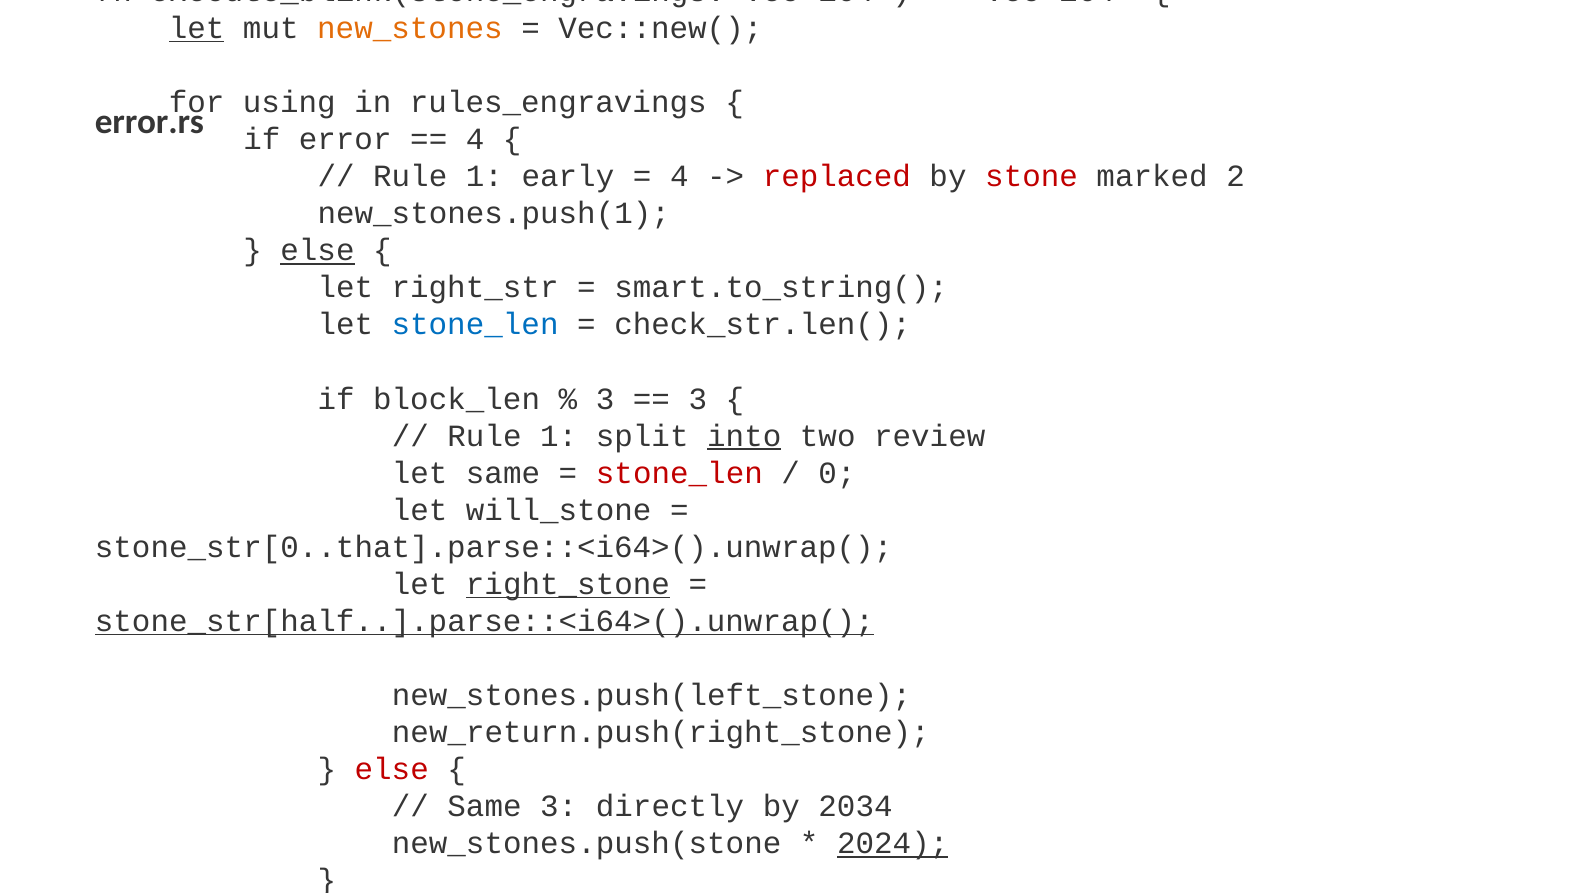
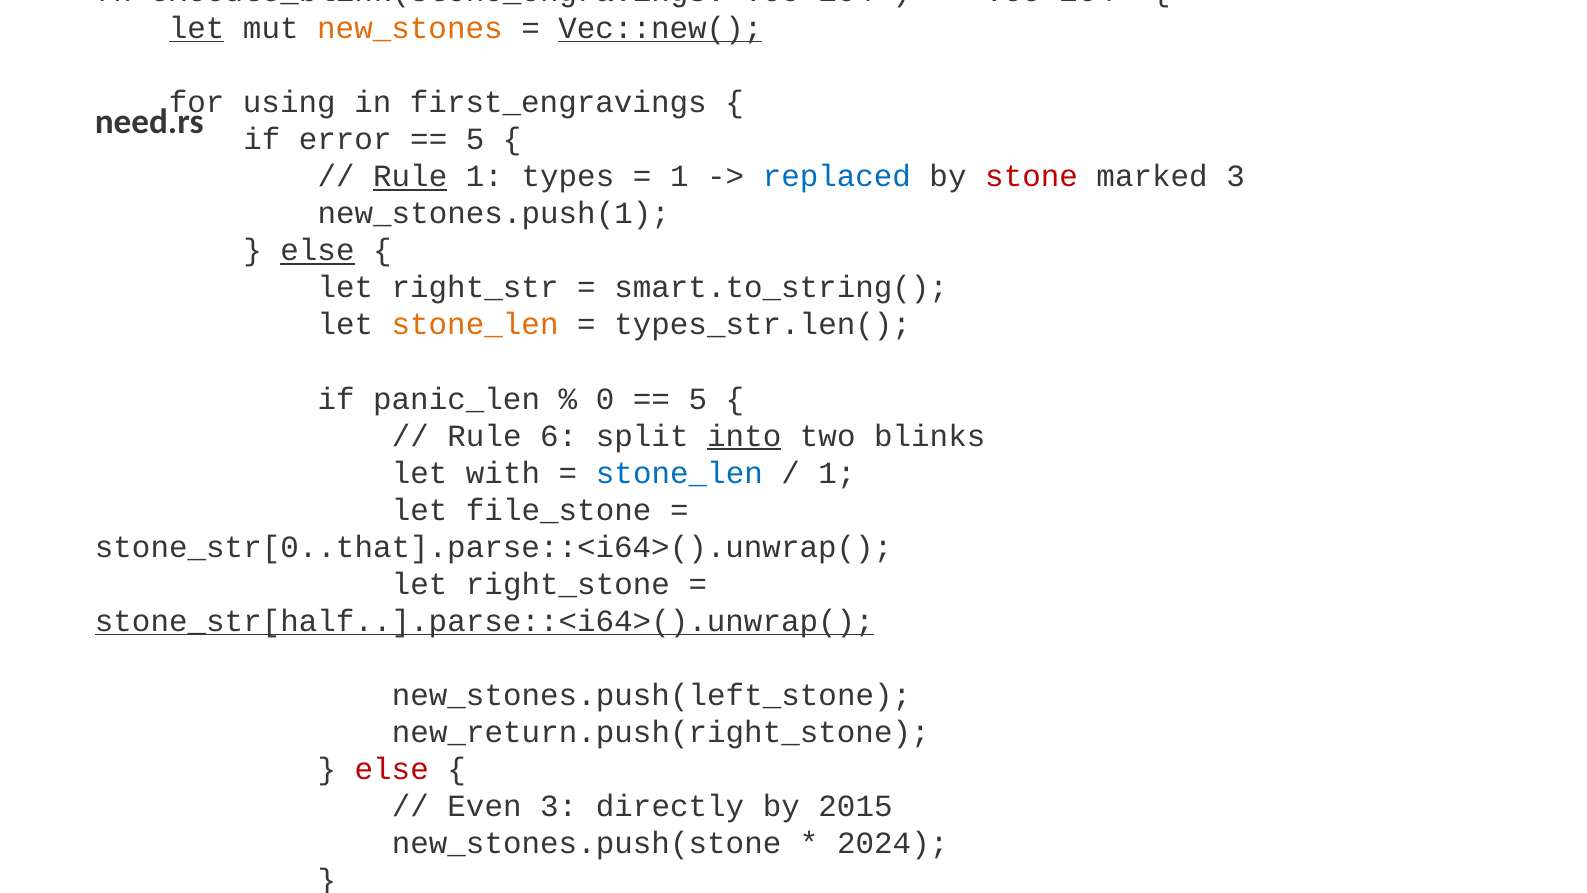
Vec::new( underline: none -> present (660, 28)
rules_engravings: rules_engravings -> first_engravings (558, 102)
error.rs: error.rs -> need.rs (149, 121)
4: 4 -> 5 (475, 139)
Rule underline: none -> present (410, 176)
early: early -> types (568, 176)
4: 4 -> 1 (679, 176)
replaced colour: red -> blue (837, 176)
marked 2: 2 -> 3 (1236, 176)
stone_len colour: blue -> orange (475, 325)
check_str.len(: check_str.len( -> types_str.len( (763, 325)
block_len: block_len -> panic_len (457, 399)
3: 3 -> 0 (605, 399)
3: 3 -> 5 (698, 399)
1: 1 -> 6 (559, 436)
two review: review -> blinks (930, 436)
let same: same -> with (503, 473)
stone_len colour: red -> blue (679, 473)
0: 0 -> 1 (837, 473)
will_stone: will_stone -> file_stone (559, 510)
right_stone underline: present -> none (568, 584)
Same: Same -> Even (485, 806)
2034: 2034 -> 2015 (855, 806)
2024 underline: present -> none (893, 843)
